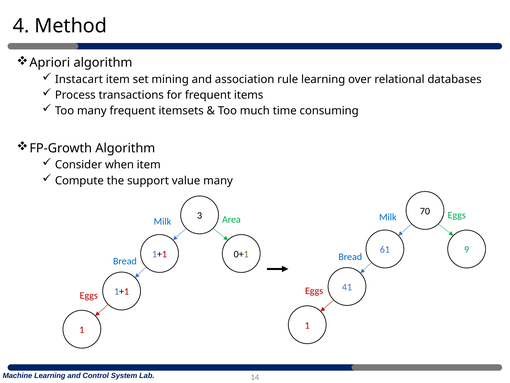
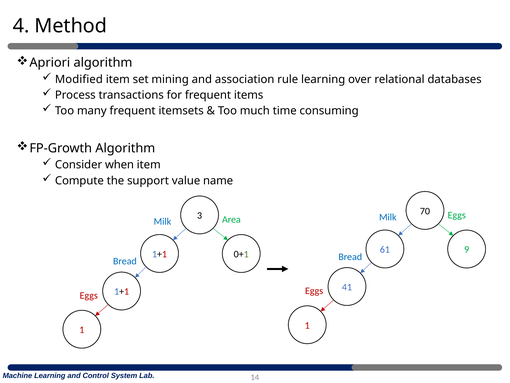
Instacart: Instacart -> Modified (79, 79)
value many: many -> name (218, 180)
